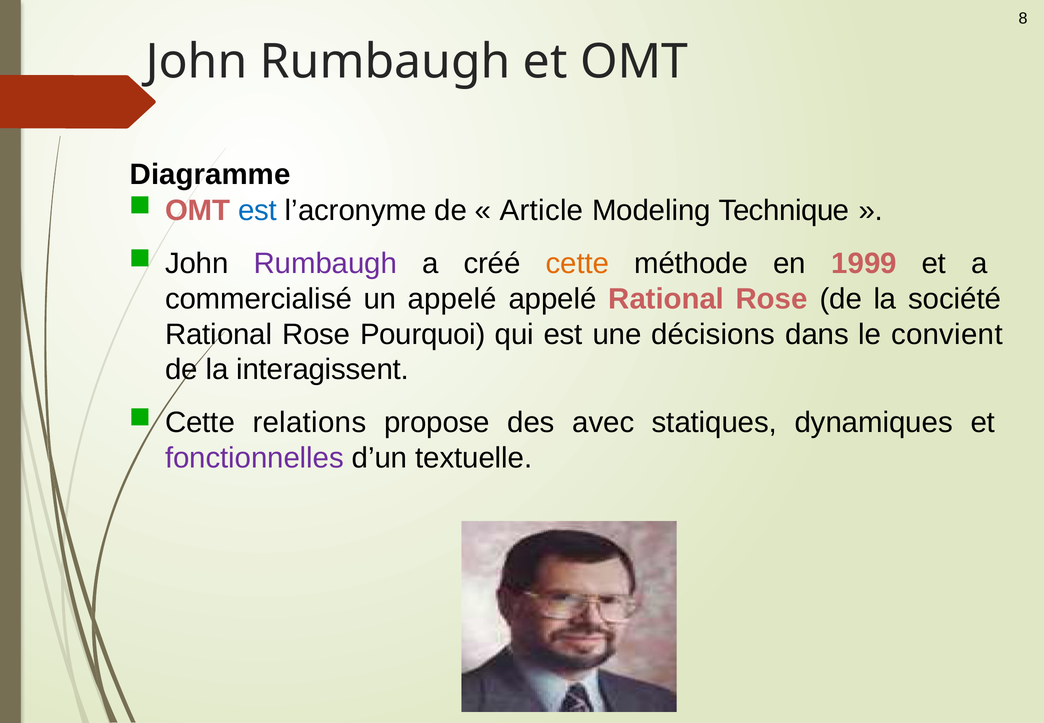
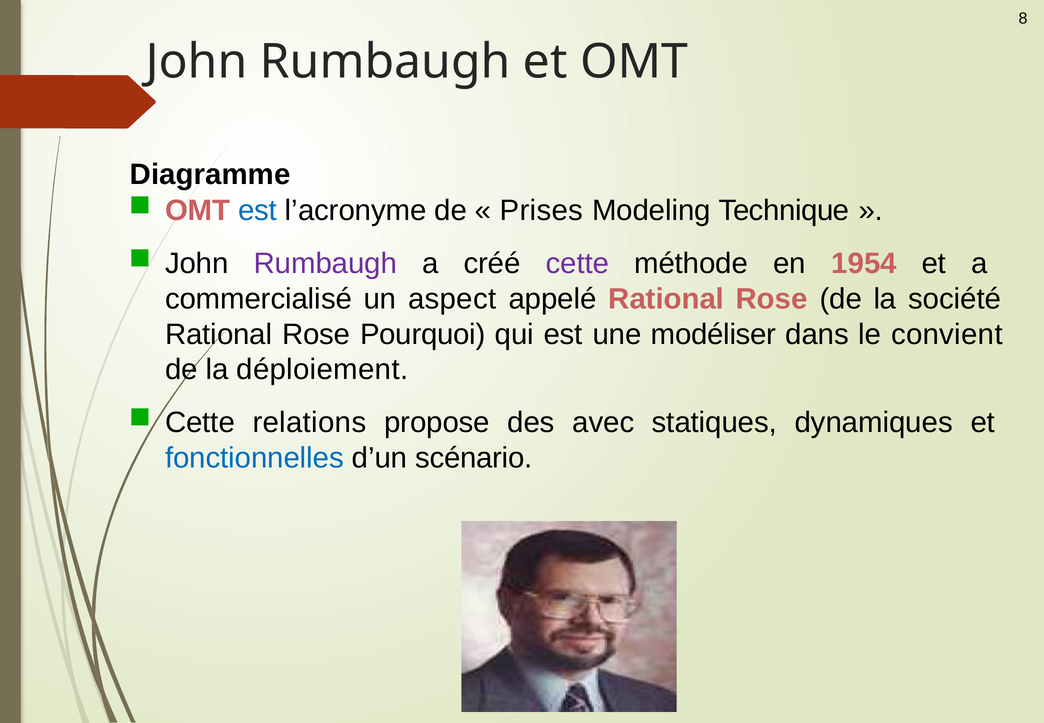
Article: Article -> Prises (542, 211)
cette colour: orange -> purple (577, 264)
1999: 1999 -> 1954 (864, 264)
un appelé: appelé -> aspect (452, 299)
décisions: décisions -> modéliser (713, 334)
interagissent: interagissent -> déploiement (322, 370)
fonctionnelles colour: purple -> blue (254, 458)
textuelle: textuelle -> scénario (474, 458)
